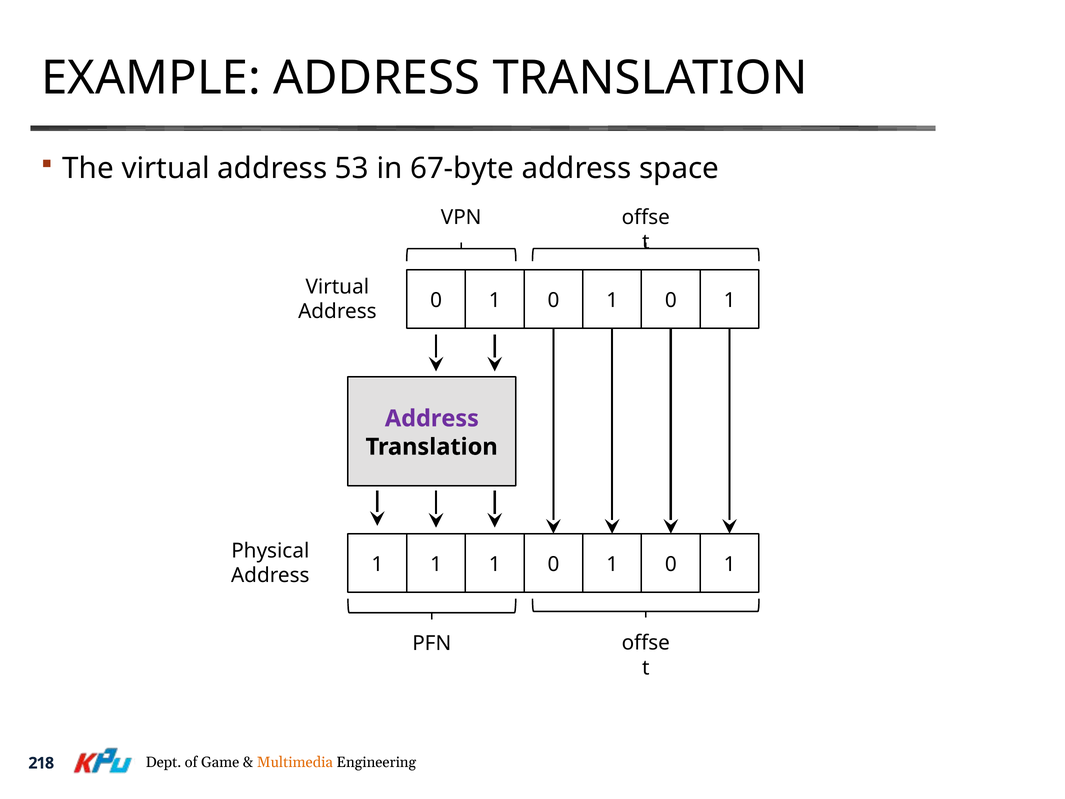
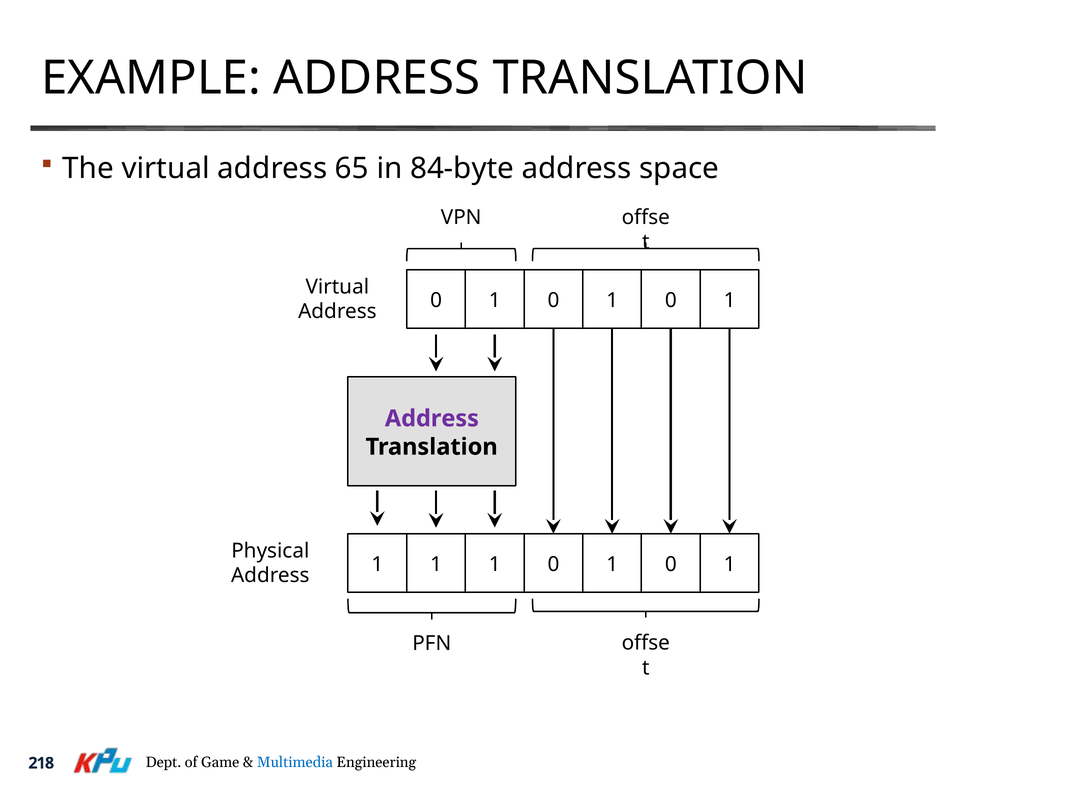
53: 53 -> 65 (352, 169)
67-byte: 67-byte -> 84-byte (462, 169)
Multimedia colour: orange -> blue (295, 762)
